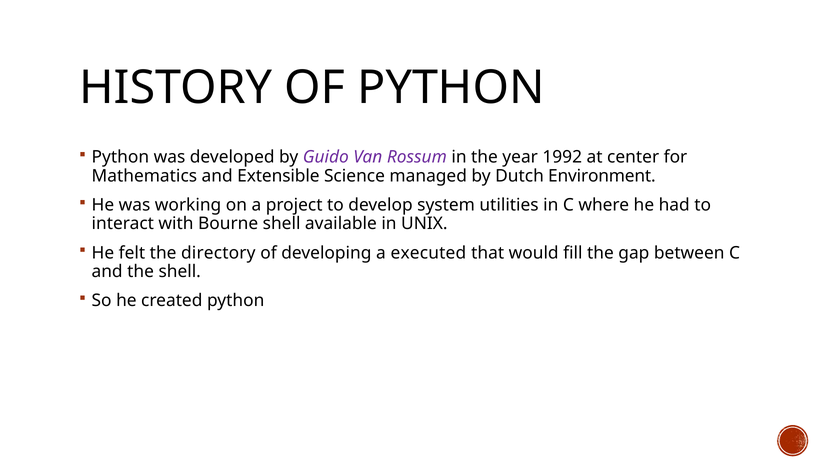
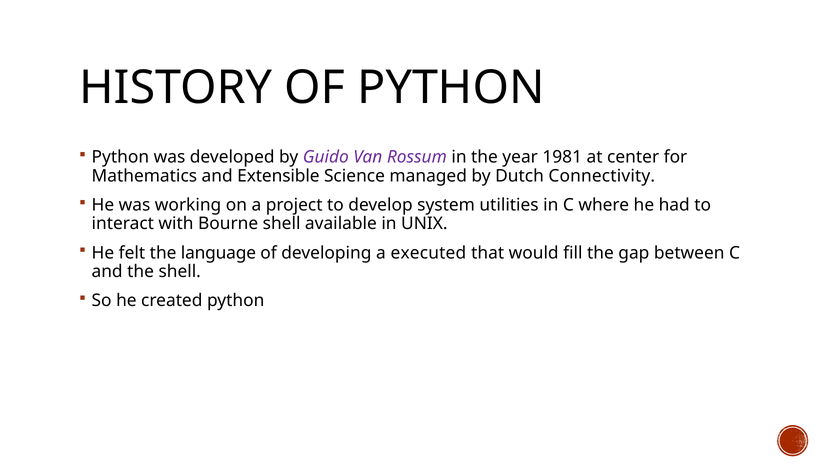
1992: 1992 -> 1981 (562, 157)
Environment: Environment -> Connectivity (602, 176)
directory: directory -> language (218, 253)
